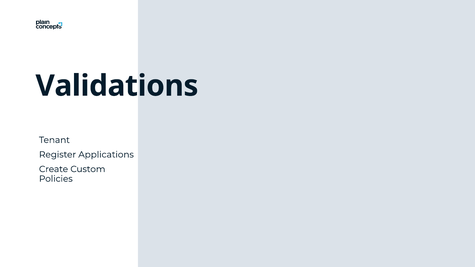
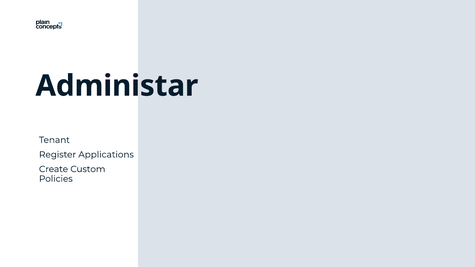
Validations: Validations -> Administar (117, 86)
